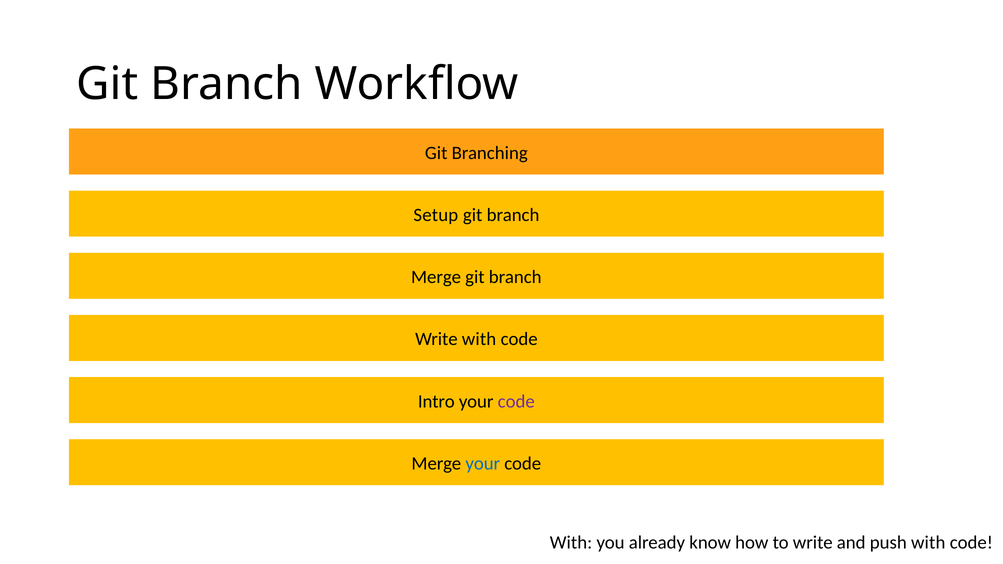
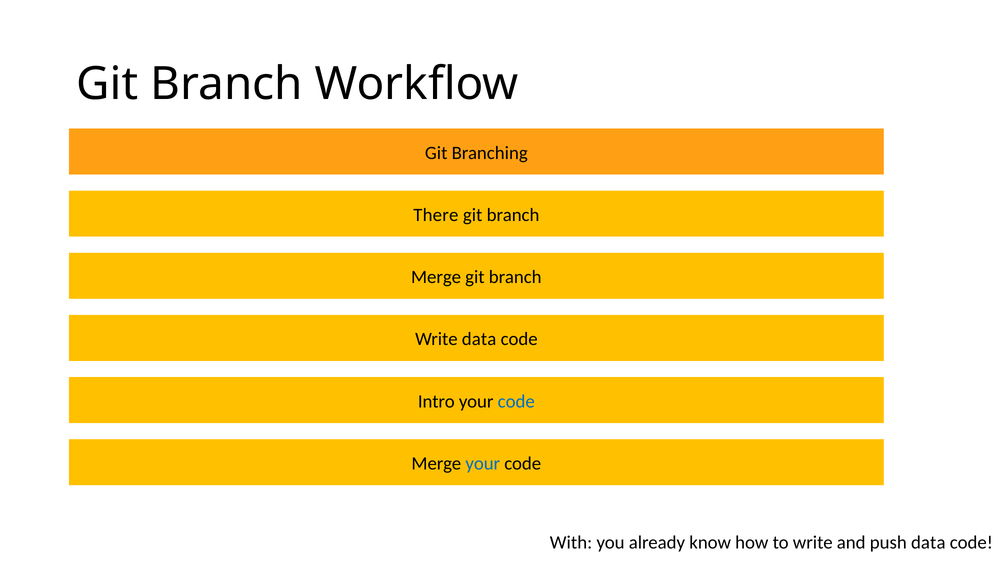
Setup: Setup -> There (436, 215)
Write with: with -> data (479, 339)
code colour: purple -> blue (516, 402)
push with: with -> data (928, 543)
